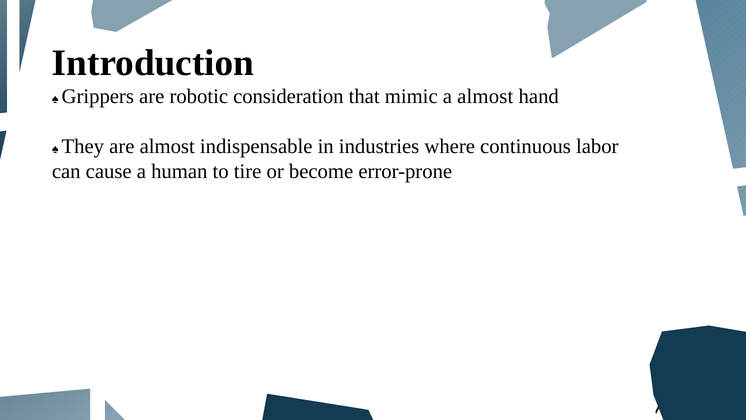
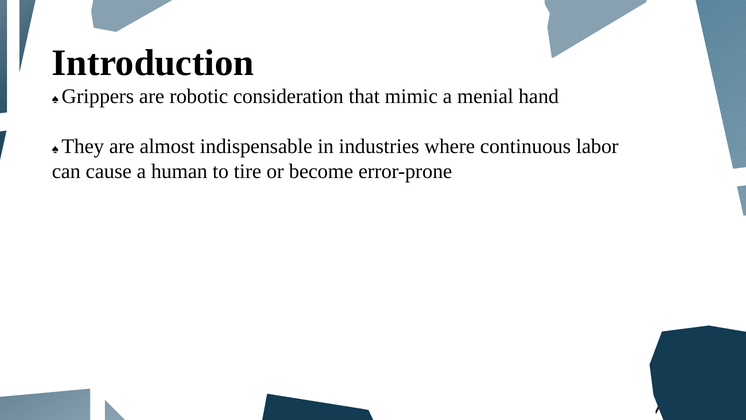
a almost: almost -> menial (485, 97)
